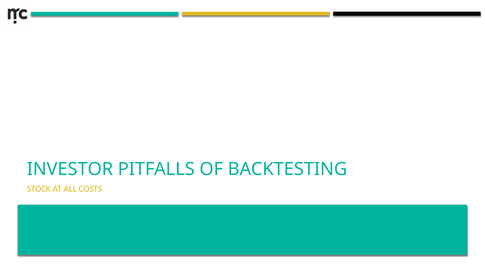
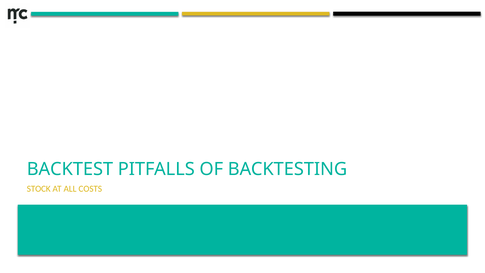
INVESTOR: INVESTOR -> BACKTEST (70, 169)
